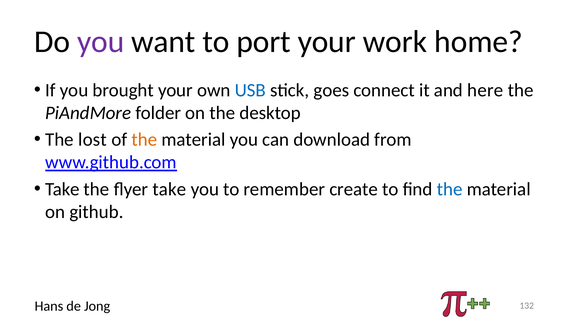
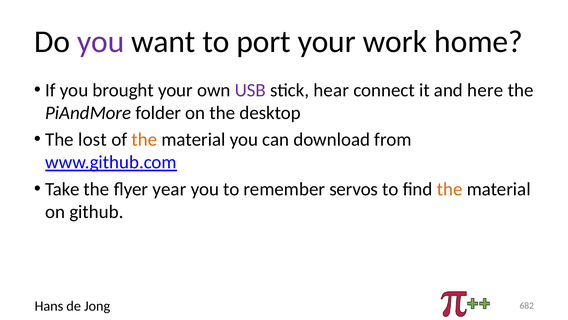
USB colour: blue -> purple (250, 90)
goes: goes -> hear (331, 90)
flyer take: take -> year (169, 189)
create: create -> servos (354, 189)
the colour: blue -> orange (450, 189)
132: 132 -> 682 (527, 305)
